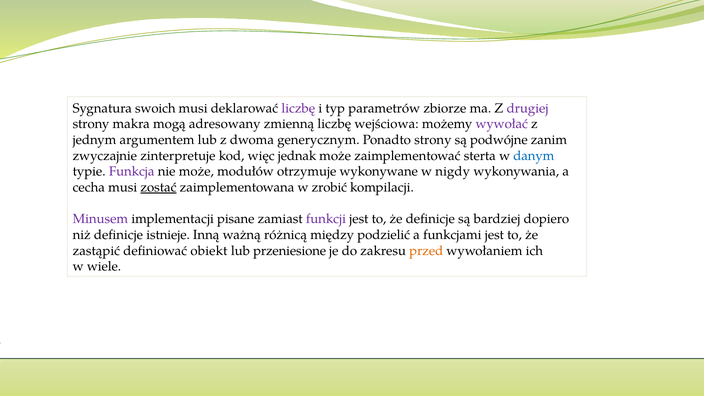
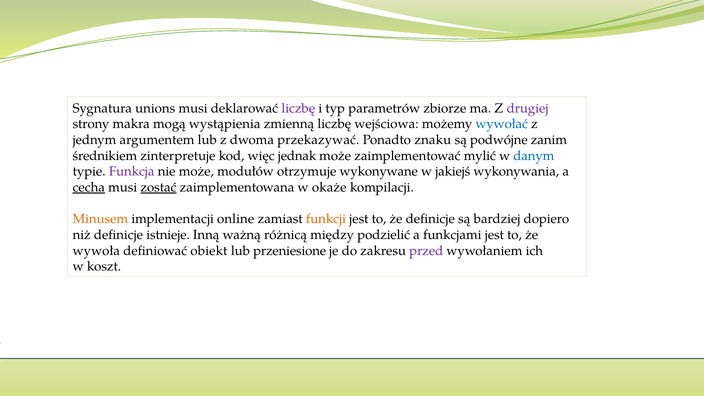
swoich: swoich -> unions (155, 108)
adresowany: adresowany -> wystąpienia (225, 124)
wywołać colour: purple -> blue (502, 124)
generycznym: generycznym -> przekazywać (318, 140)
Ponadto strony: strony -> znaku (433, 140)
zwyczajnie: zwyczajnie -> średnikiem (105, 156)
sterta: sterta -> mylić (480, 156)
nigdy: nigdy -> jakiejś (453, 172)
cecha underline: none -> present (89, 187)
zrobić: zrobić -> okaże (329, 187)
Minusem colour: purple -> orange (100, 219)
pisane: pisane -> online (236, 219)
funkcji colour: purple -> orange (326, 219)
zastąpić: zastąpić -> wywoła (96, 251)
przed colour: orange -> purple (426, 251)
wiele: wiele -> koszt (104, 267)
